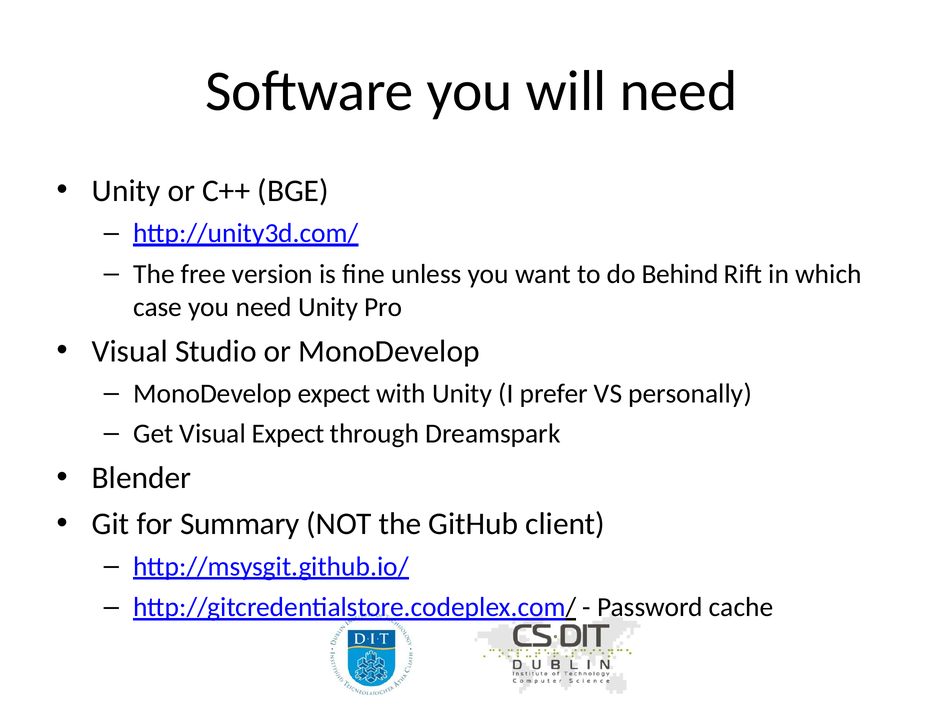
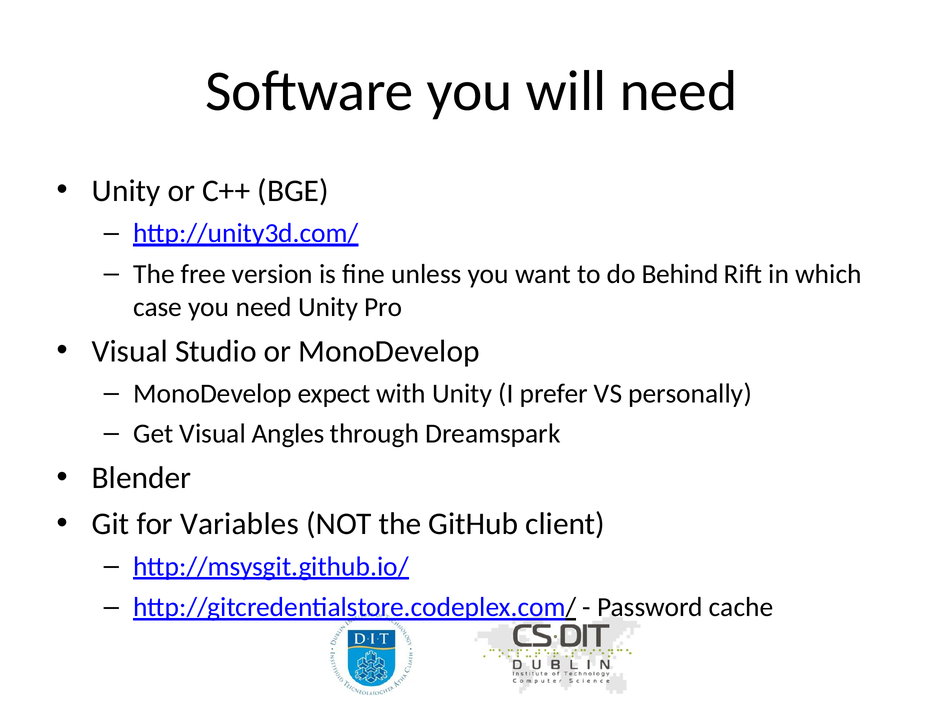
Visual Expect: Expect -> Angles (288, 434)
Summary: Summary -> Variables (240, 524)
